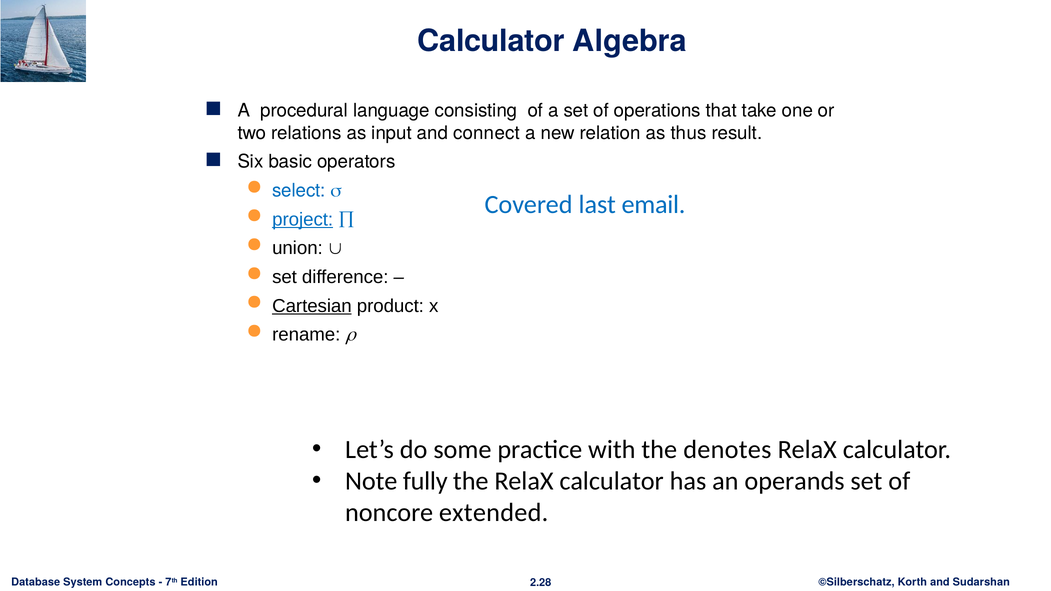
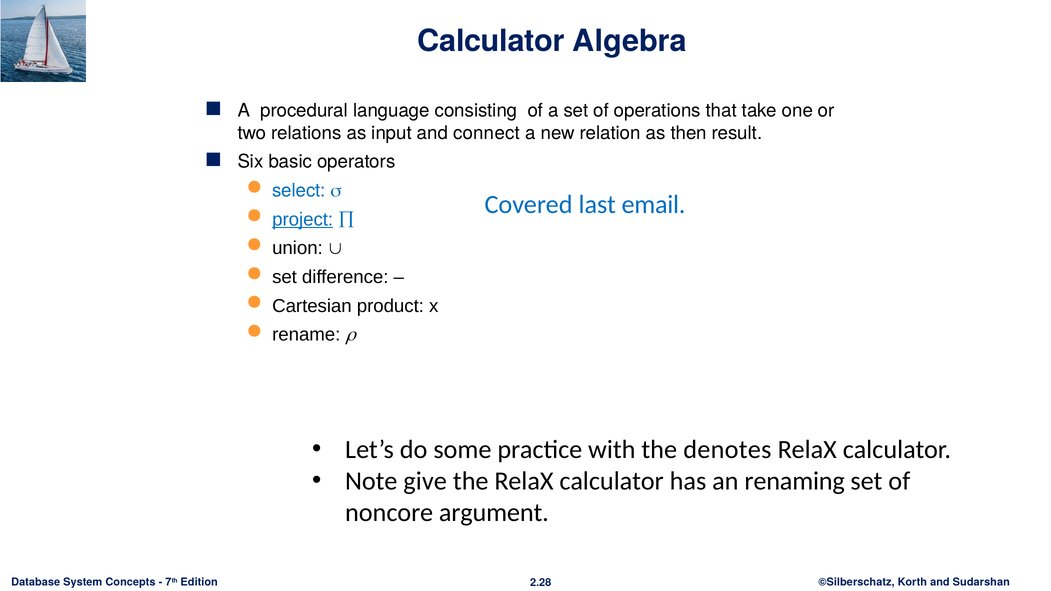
thus: thus -> then (689, 133)
Cartesian underline: present -> none (312, 306)
fully: fully -> give (425, 481)
operands: operands -> renaming (795, 481)
extended: extended -> argument (494, 513)
